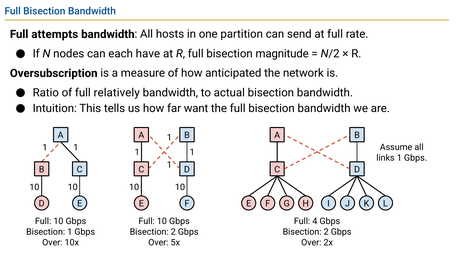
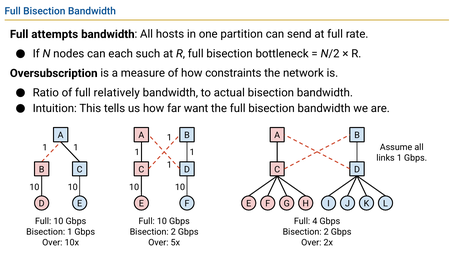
have: have -> such (148, 54)
magnitude: magnitude -> bottleneck (282, 54)
anticipated: anticipated -> constraints (233, 73)
